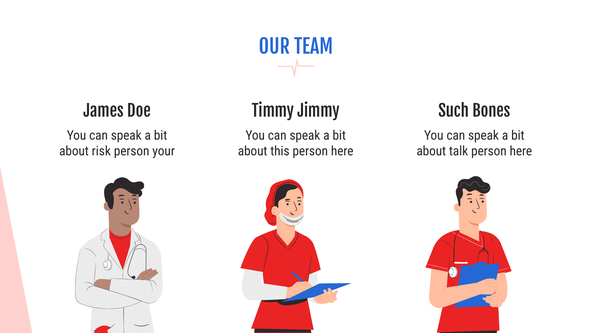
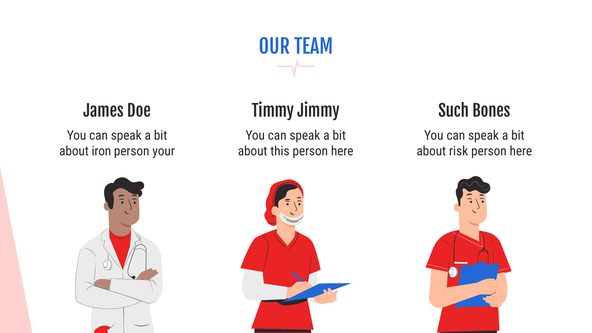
risk: risk -> iron (101, 151)
talk: talk -> risk (459, 151)
